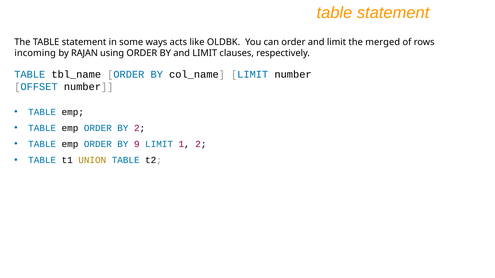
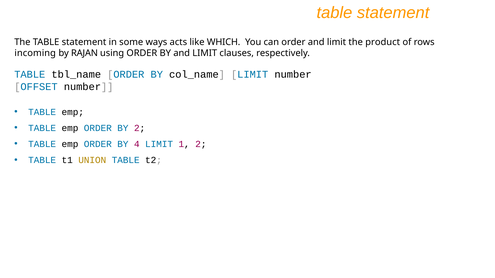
OLDBK: OLDBK -> WHICH (224, 42)
merged: merged -> product (383, 42)
9: 9 -> 4 (137, 144)
